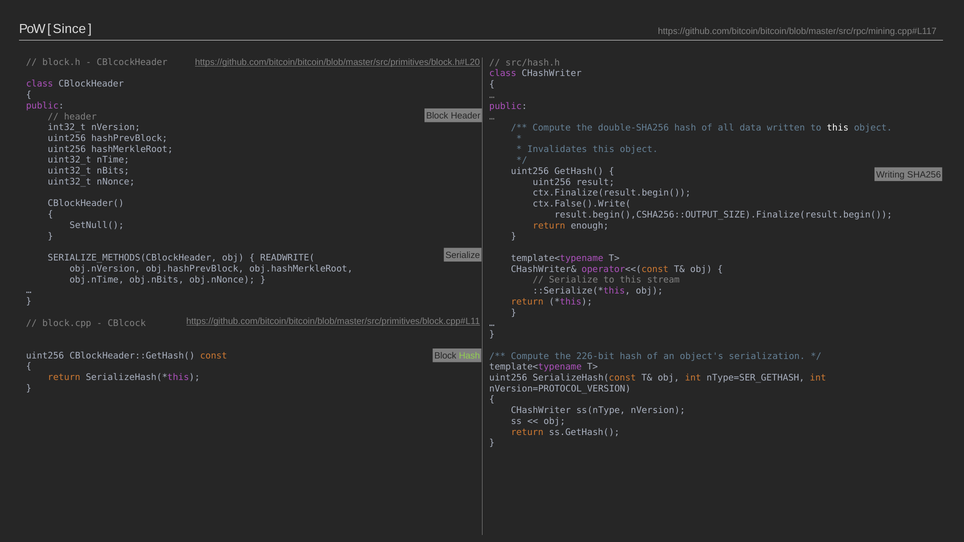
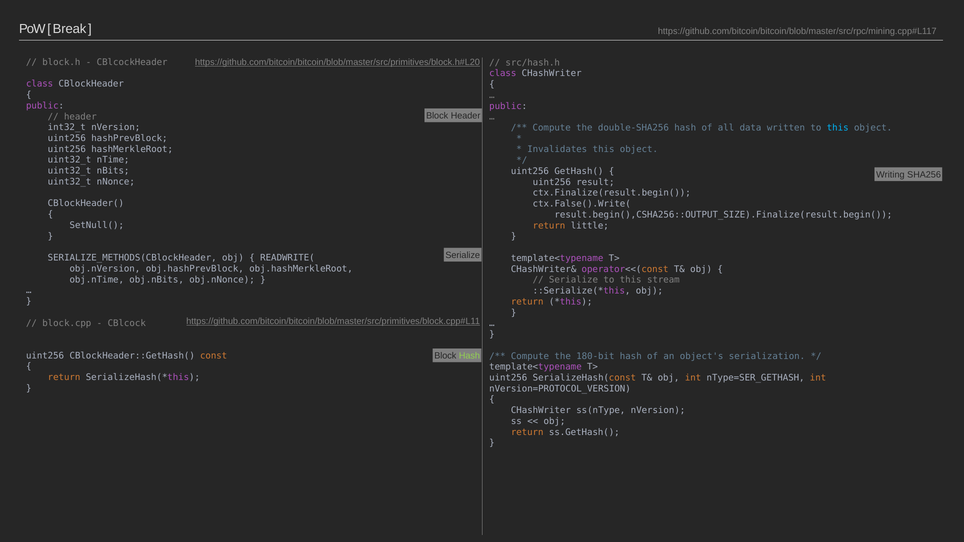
Since: Since -> Break (70, 29)
this colour: white -> light blue (838, 128)
enough: enough -> little (590, 226)
226-bit: 226-bit -> 180-bit (595, 356)
